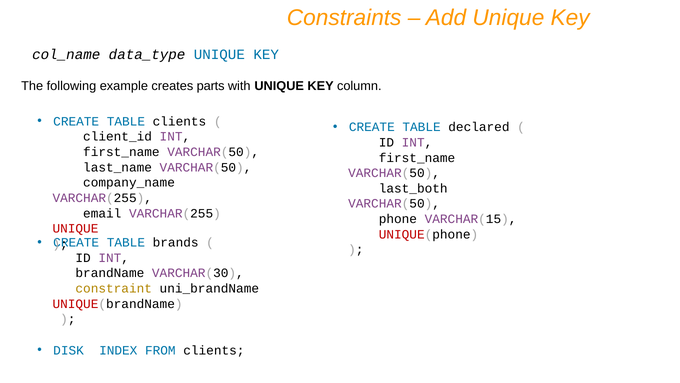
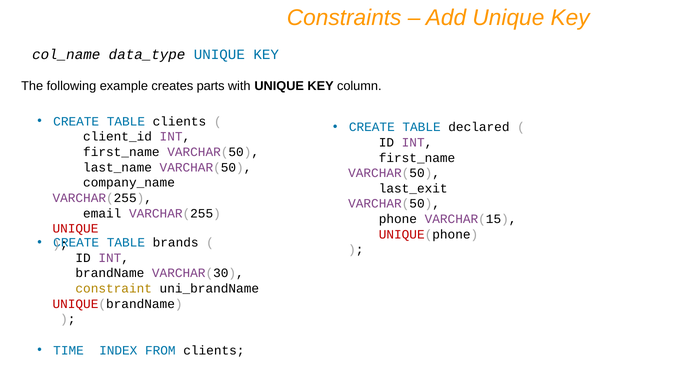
last_both: last_both -> last_exit (413, 188)
DISK: DISK -> TIME (69, 350)
